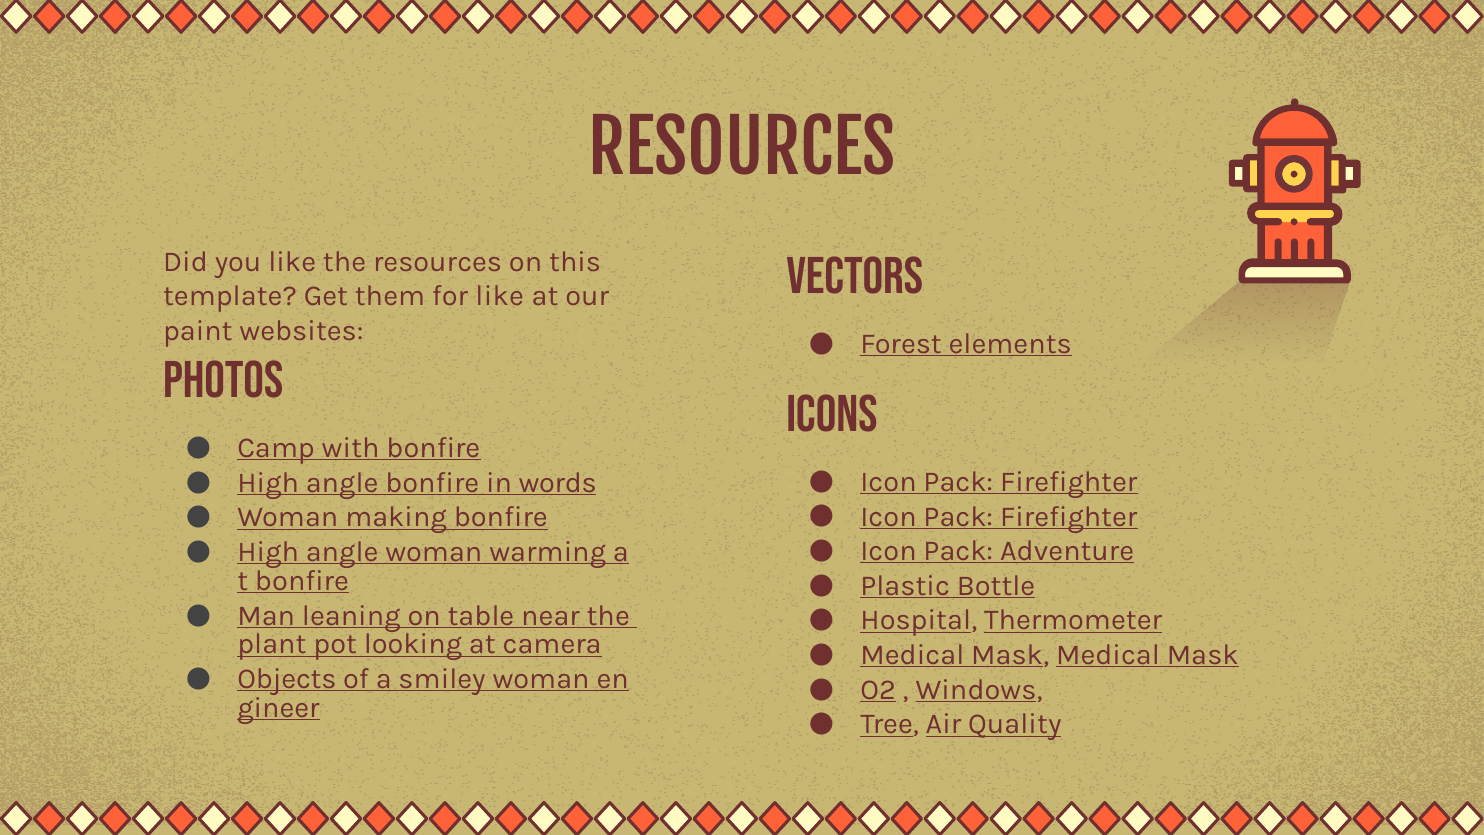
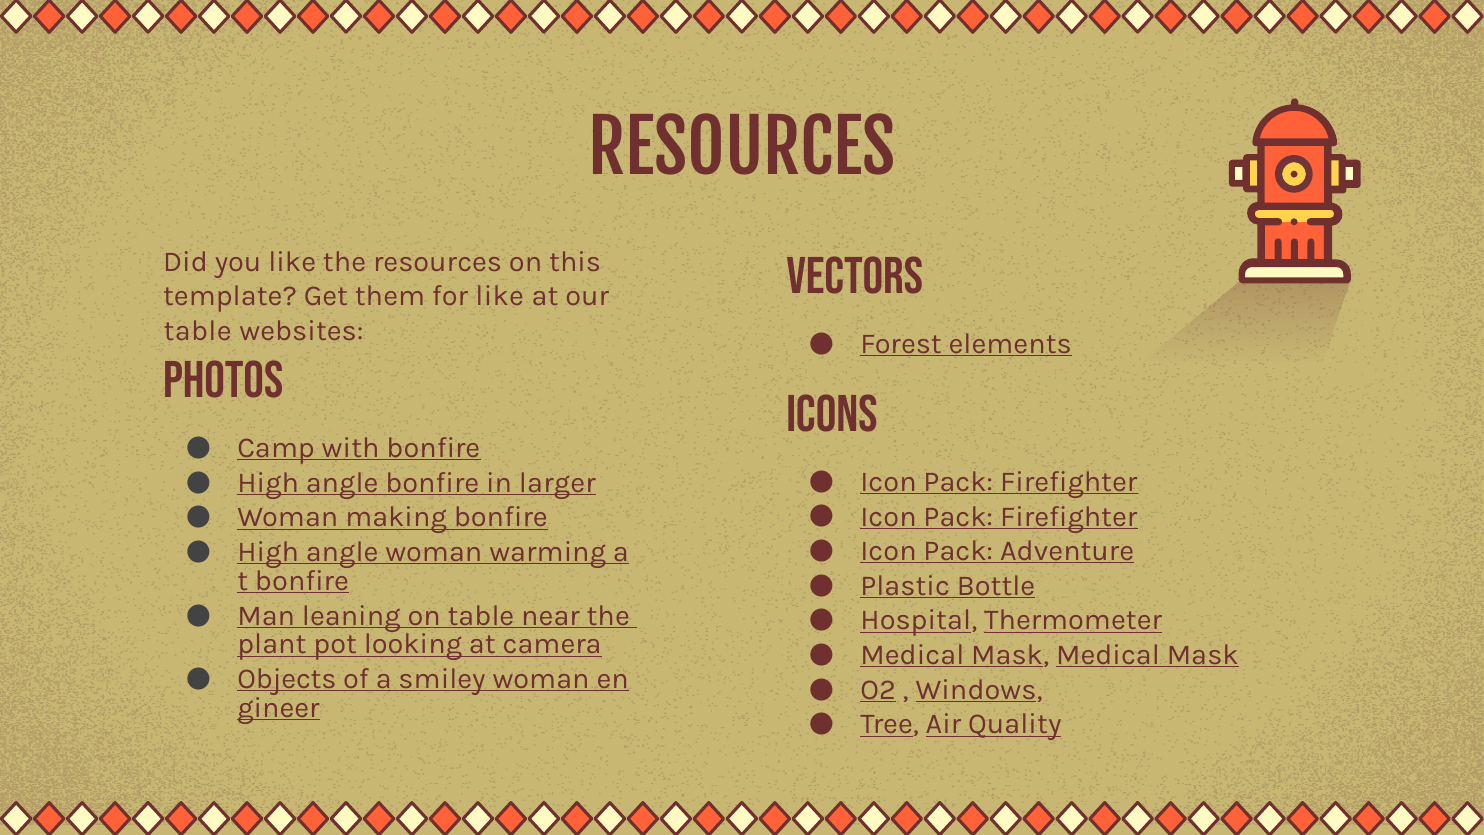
paint: paint -> table (198, 331)
words: words -> larger (557, 483)
